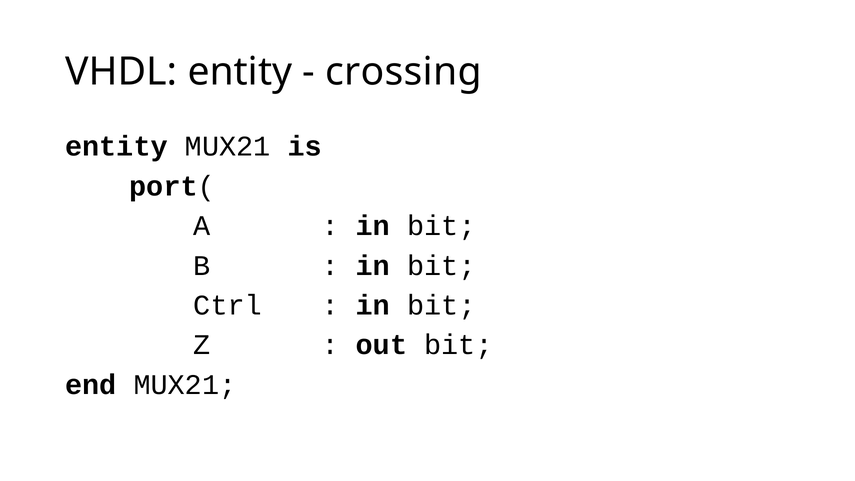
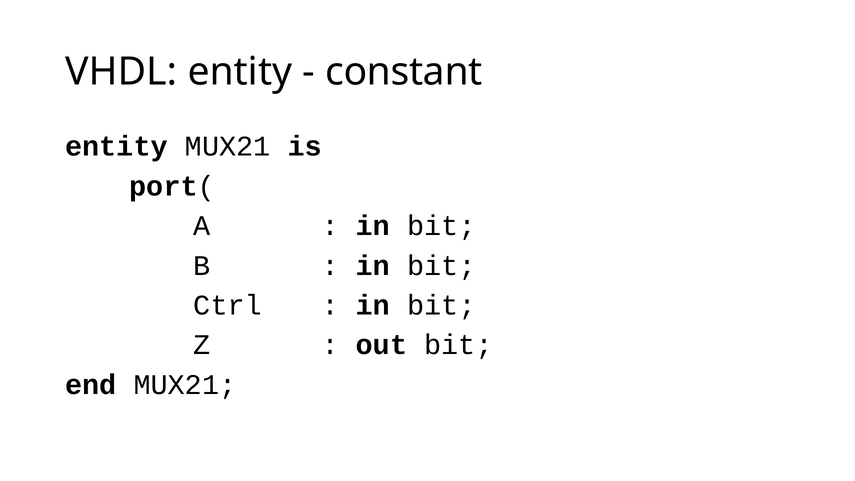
crossing: crossing -> constant (404, 72)
